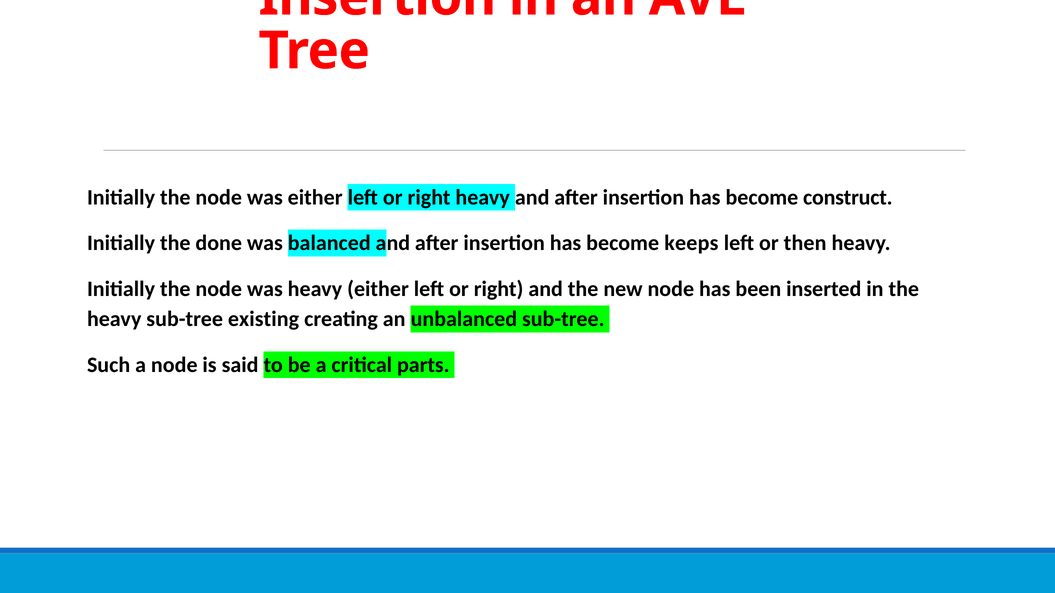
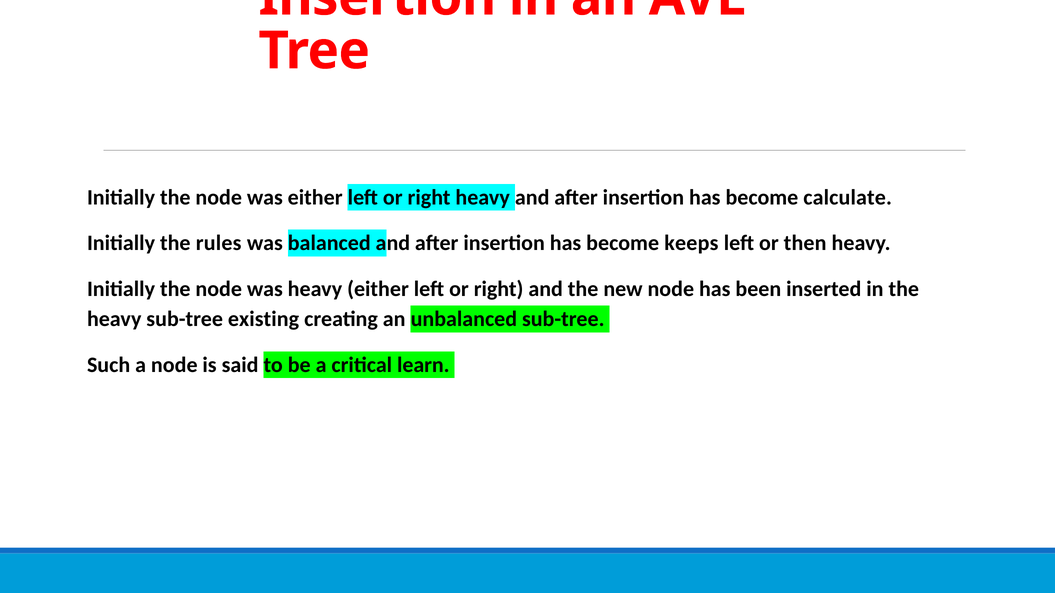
construct: construct -> calculate (848, 198)
done: done -> rules (219, 243)
parts: parts -> learn (423, 365)
